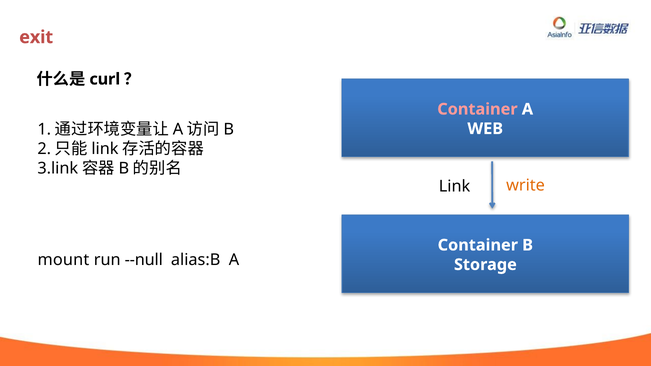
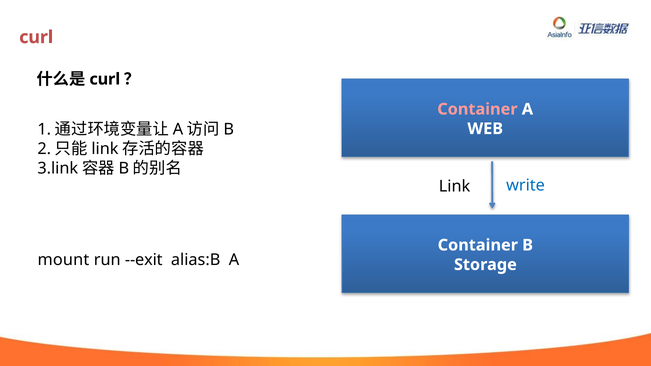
exit: exit -> curl (36, 37)
write colour: orange -> blue (526, 186)
--null: --null -> --exit (144, 260)
